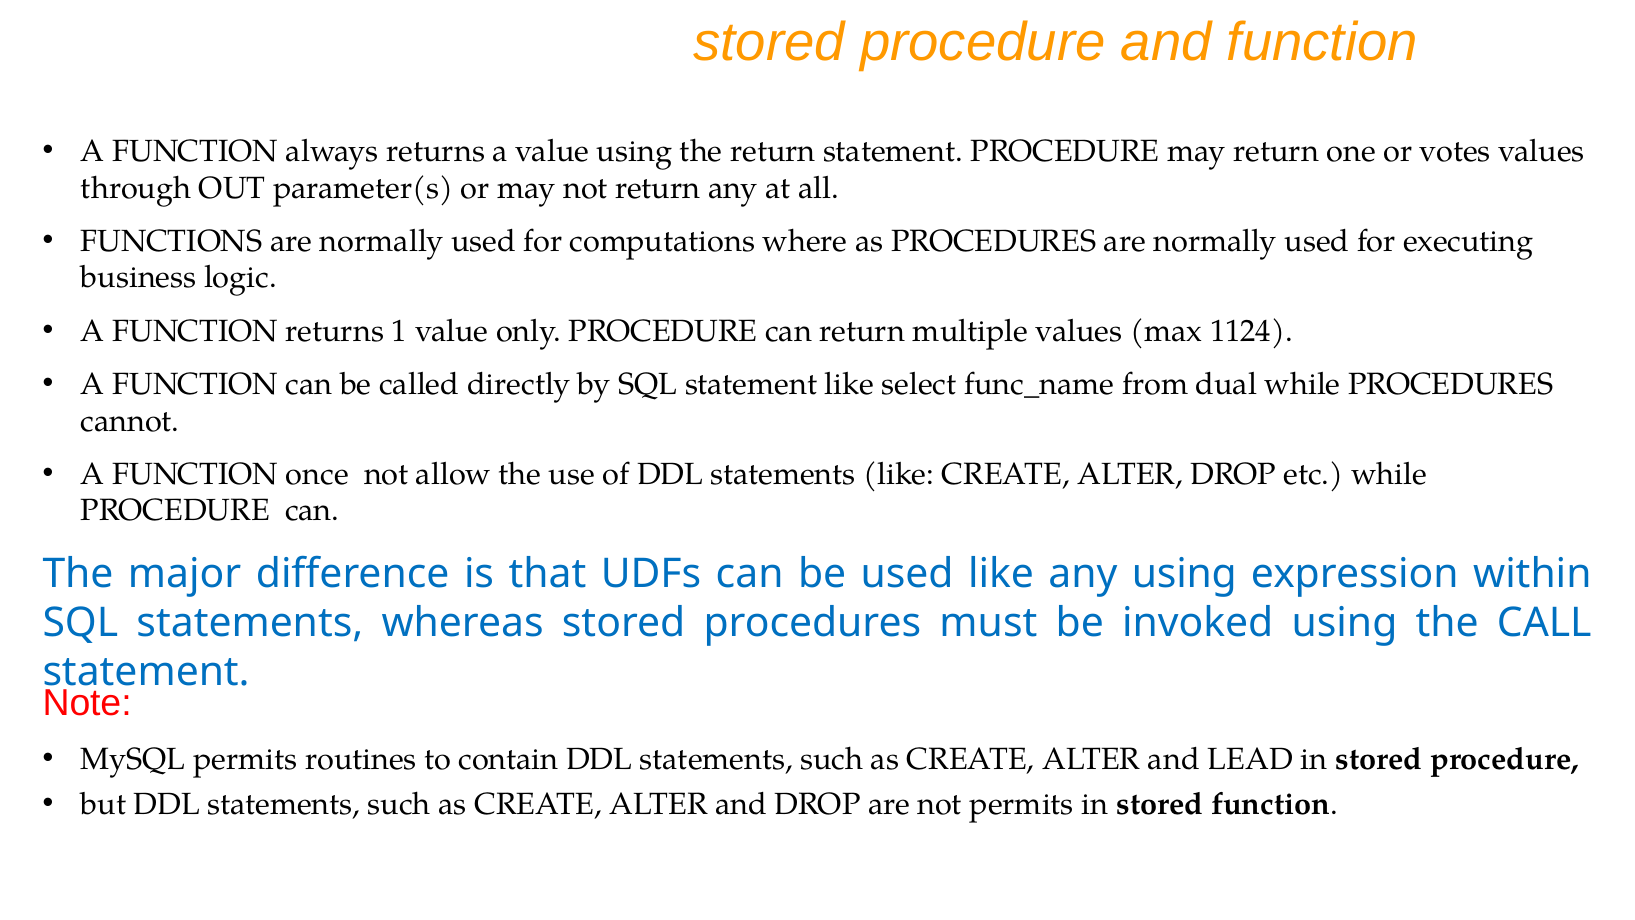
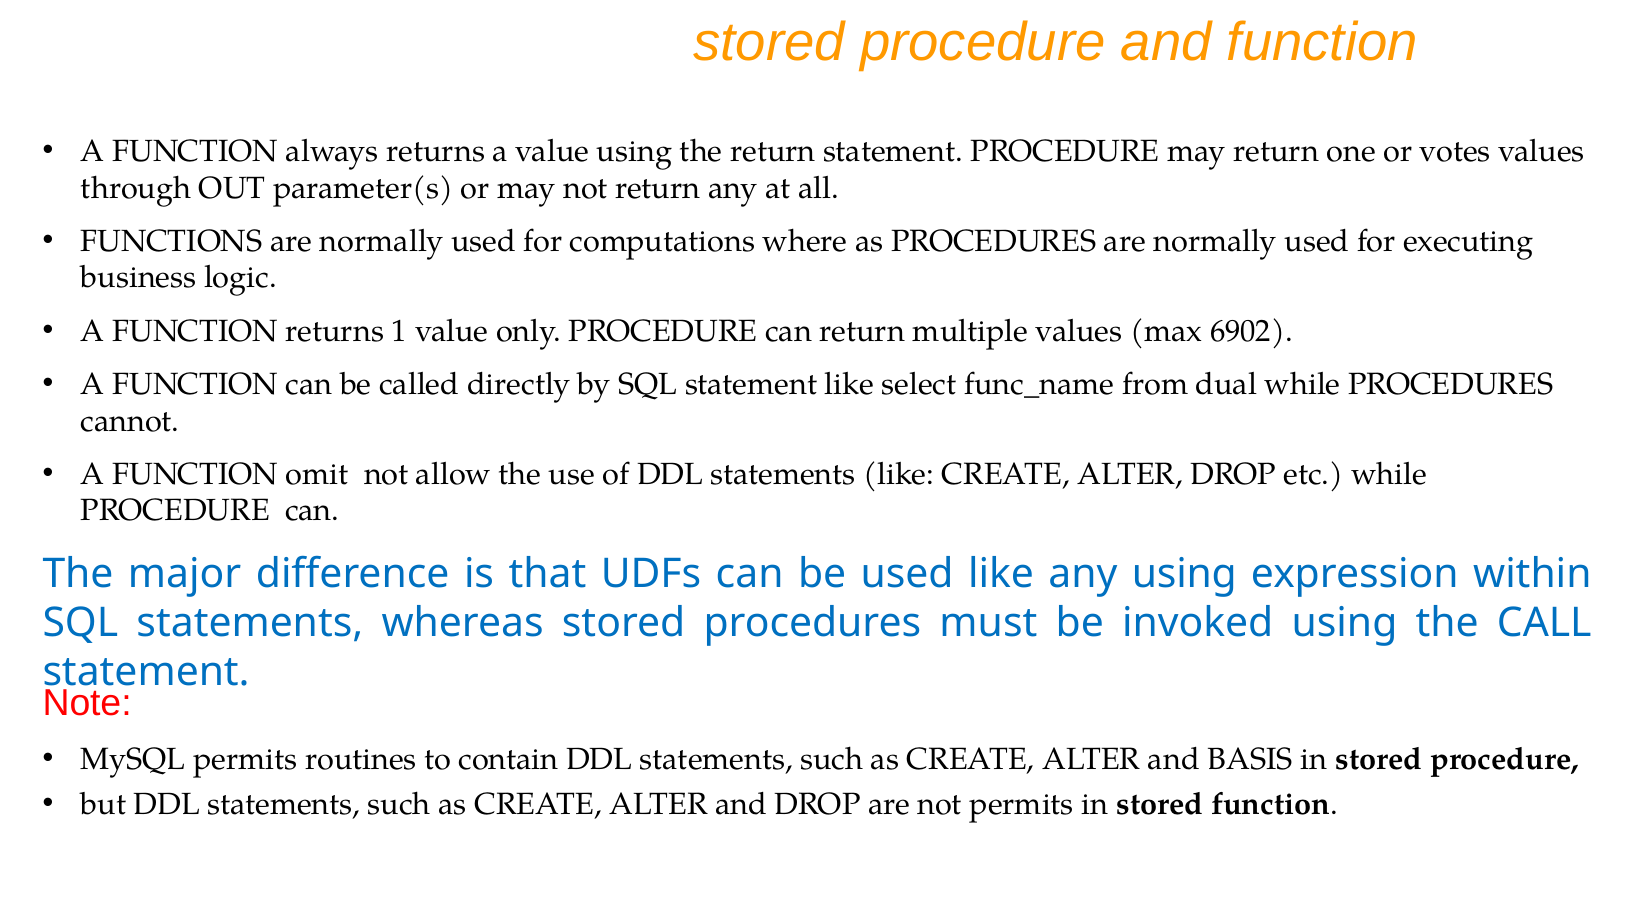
1124: 1124 -> 6902 (1251, 331)
once: once -> omit (317, 474)
LEAD: LEAD -> BASIS (1250, 759)
